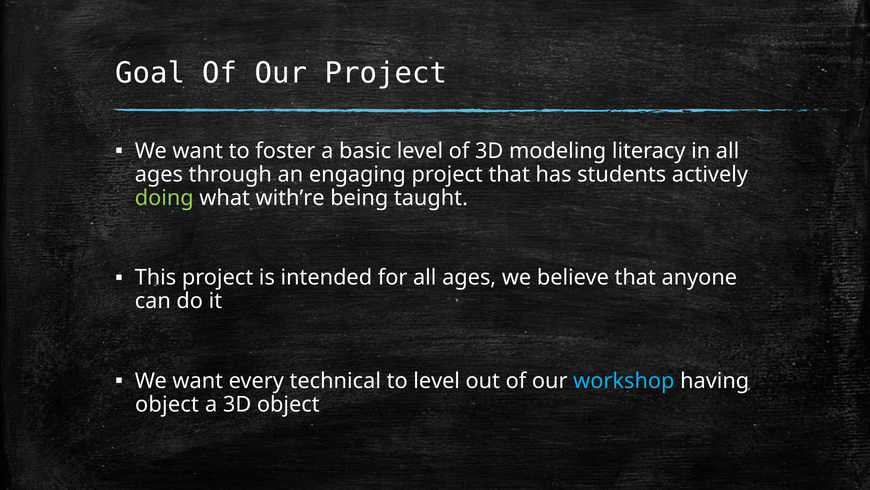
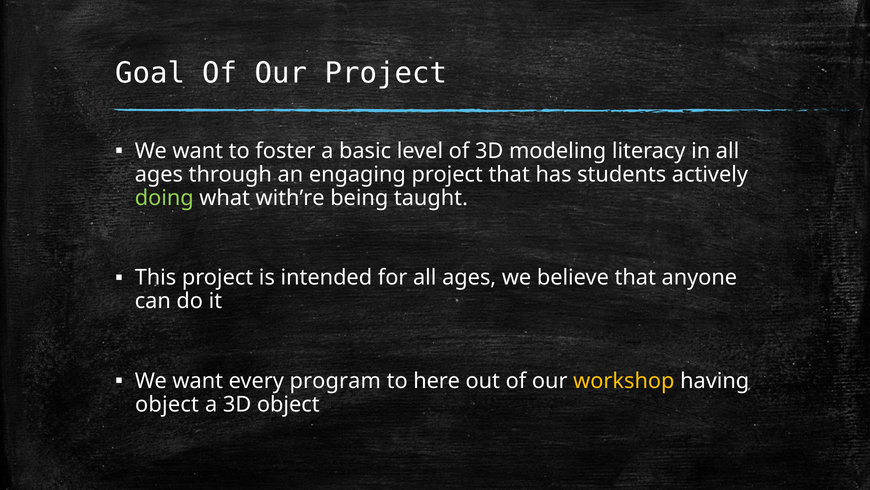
technical: technical -> program (335, 381)
to level: level -> here (437, 381)
workshop colour: light blue -> yellow (624, 381)
